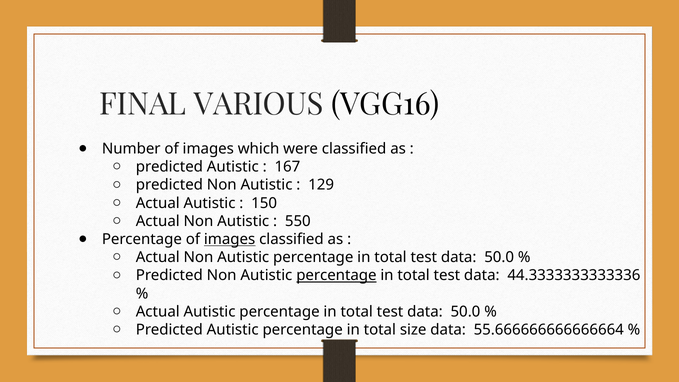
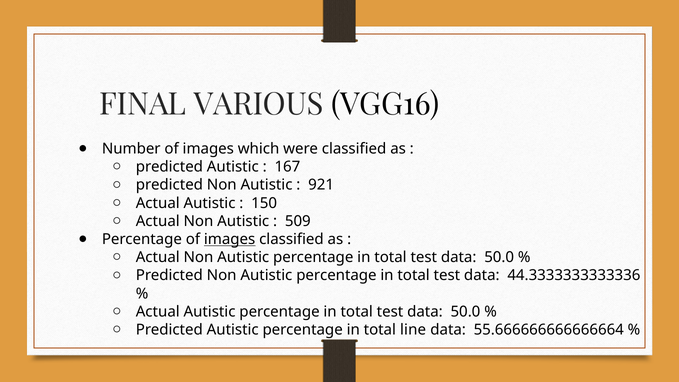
129: 129 -> 921 (321, 185)
550: 550 -> 509 (298, 221)
percentage underline: present -> none (336, 275)
size: size -> line (413, 330)
